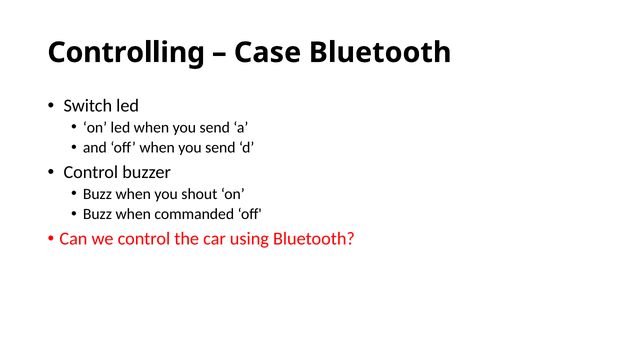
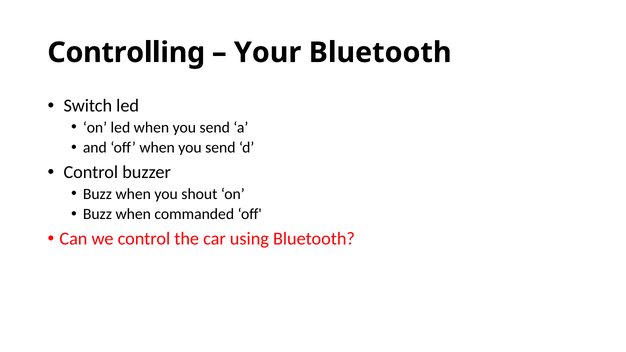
Case: Case -> Your (268, 53)
